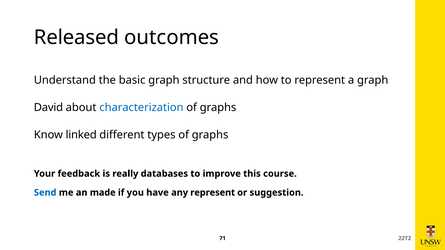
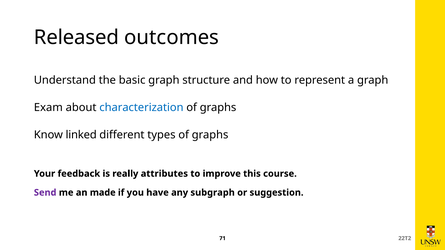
David: David -> Exam (48, 108)
databases: databases -> attributes (164, 174)
Send colour: blue -> purple (45, 193)
any represent: represent -> subgraph (213, 193)
